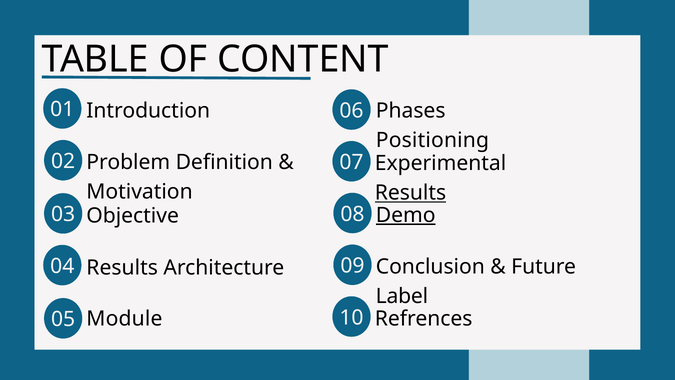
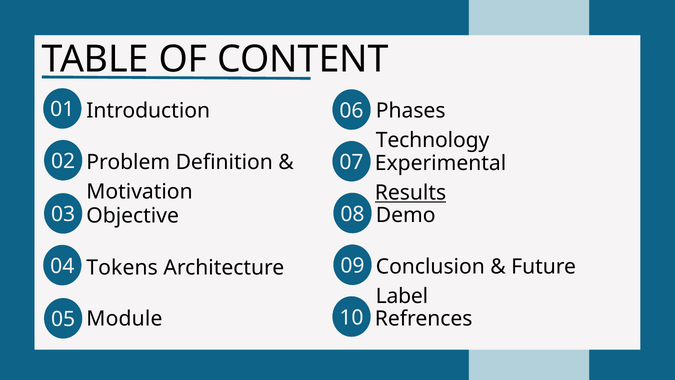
Positioning: Positioning -> Technology (433, 140)
Demo underline: present -> none (406, 215)
Results: Results -> Tokens (122, 267)
